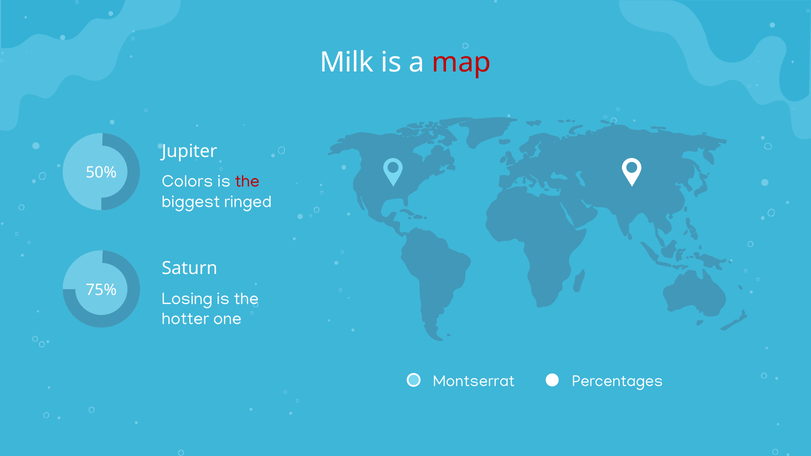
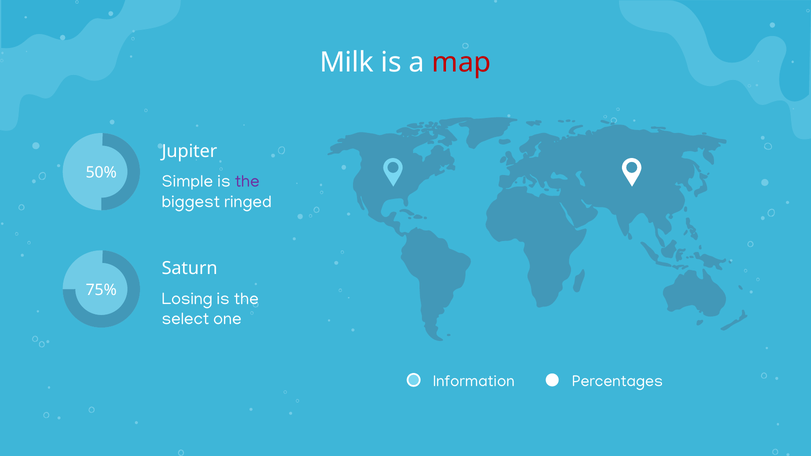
Colors: Colors -> Simple (187, 181)
the colour: red -> purple (247, 181)
hotter: hotter -> select (185, 319)
Montserrat: Montserrat -> Information (474, 381)
